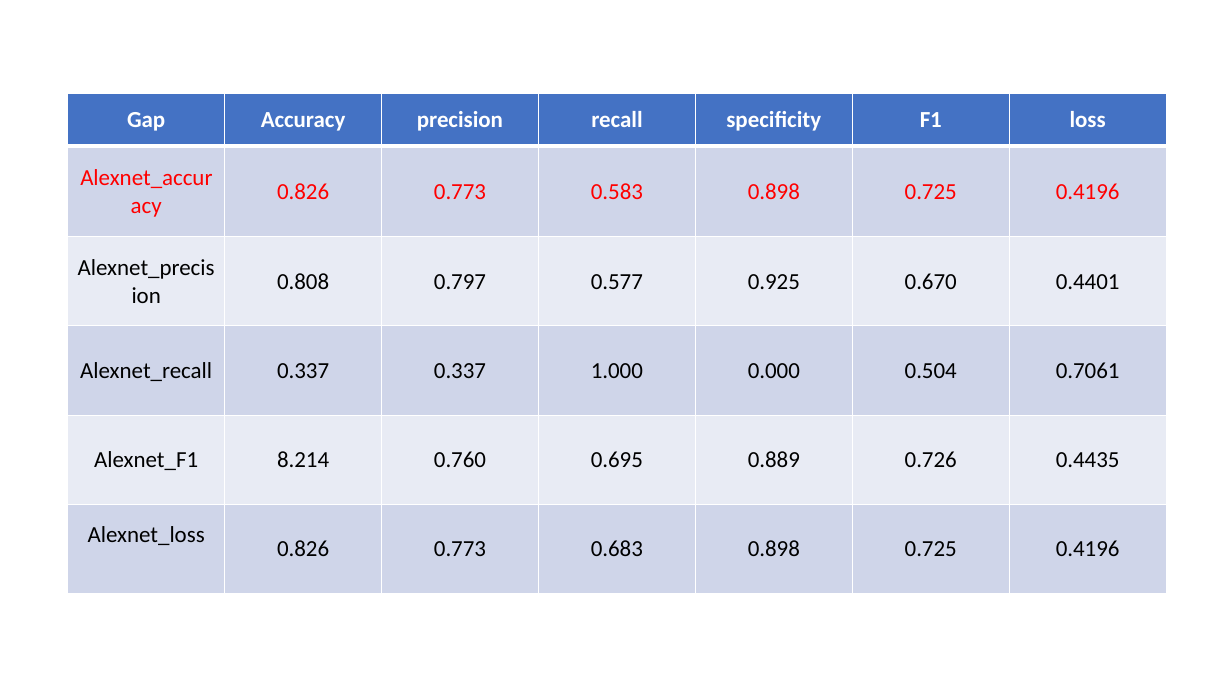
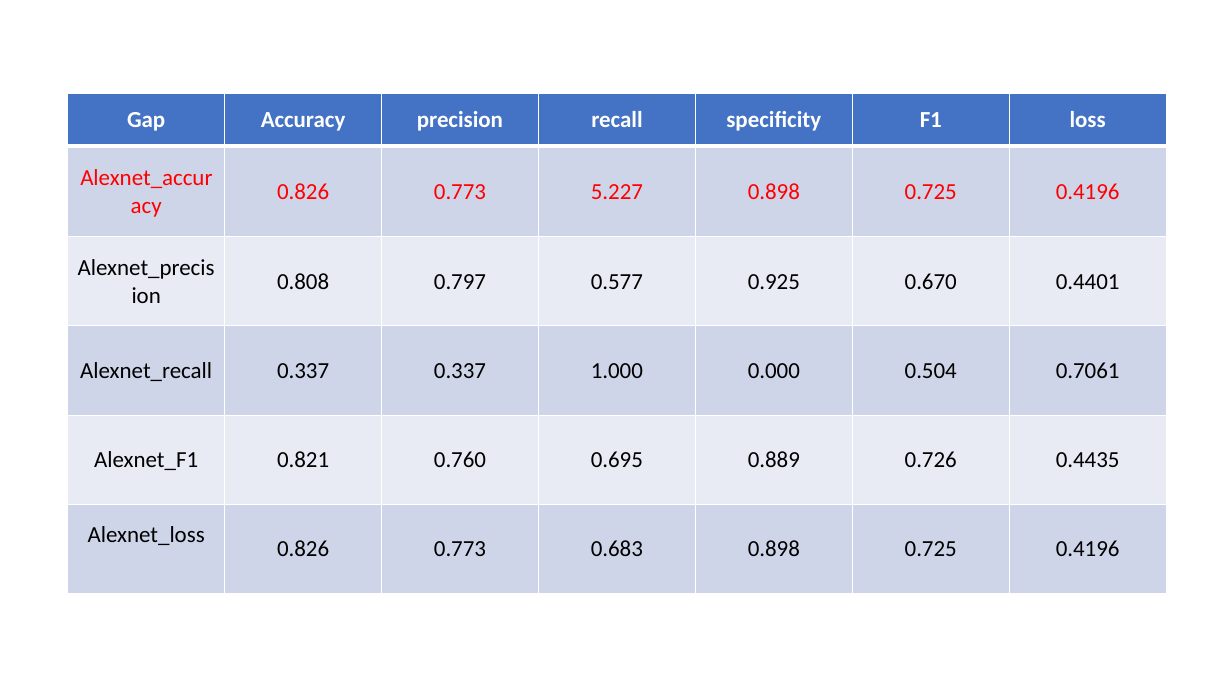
0.583: 0.583 -> 5.227 (617, 192)
8.214: 8.214 -> 0.821 (303, 460)
